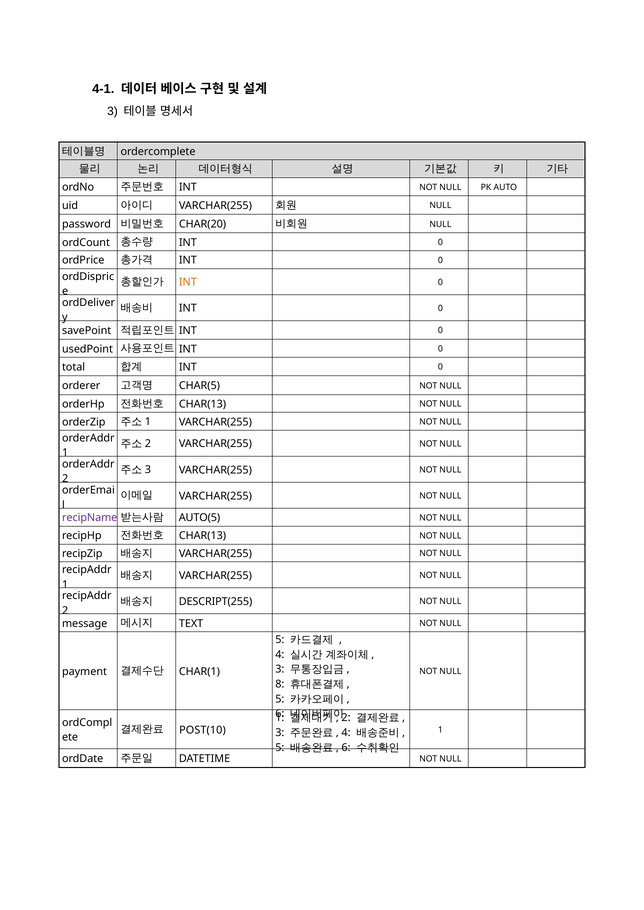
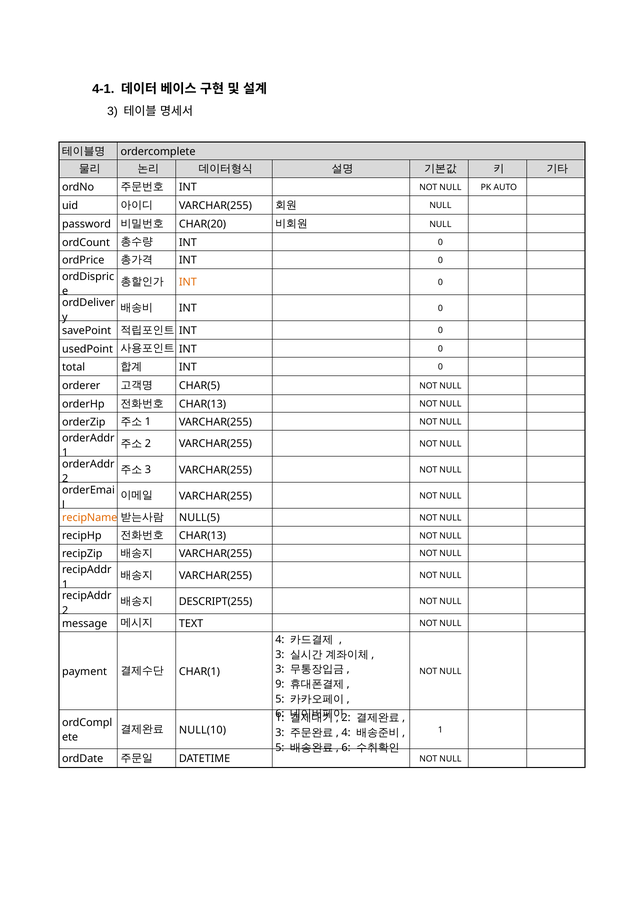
recipName colour: purple -> orange (90, 518)
AUTO(5: AUTO(5 -> NULL(5 (199, 518)
5: 5 -> 4 (280, 640)
4: 4 -> 3 (280, 655)
8: 8 -> 9 (280, 684)
POST(10: POST(10 -> NULL(10 (202, 730)
